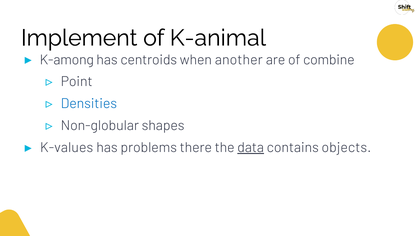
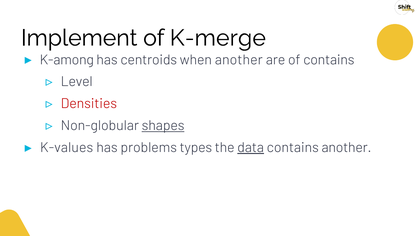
K-animal: K-animal -> K-merge (218, 38)
of combine: combine -> contains (329, 60)
Point: Point -> Level (77, 82)
Densities colour: blue -> red (89, 103)
shapes underline: none -> present (163, 125)
there: there -> types (196, 147)
contains objects: objects -> another (347, 147)
